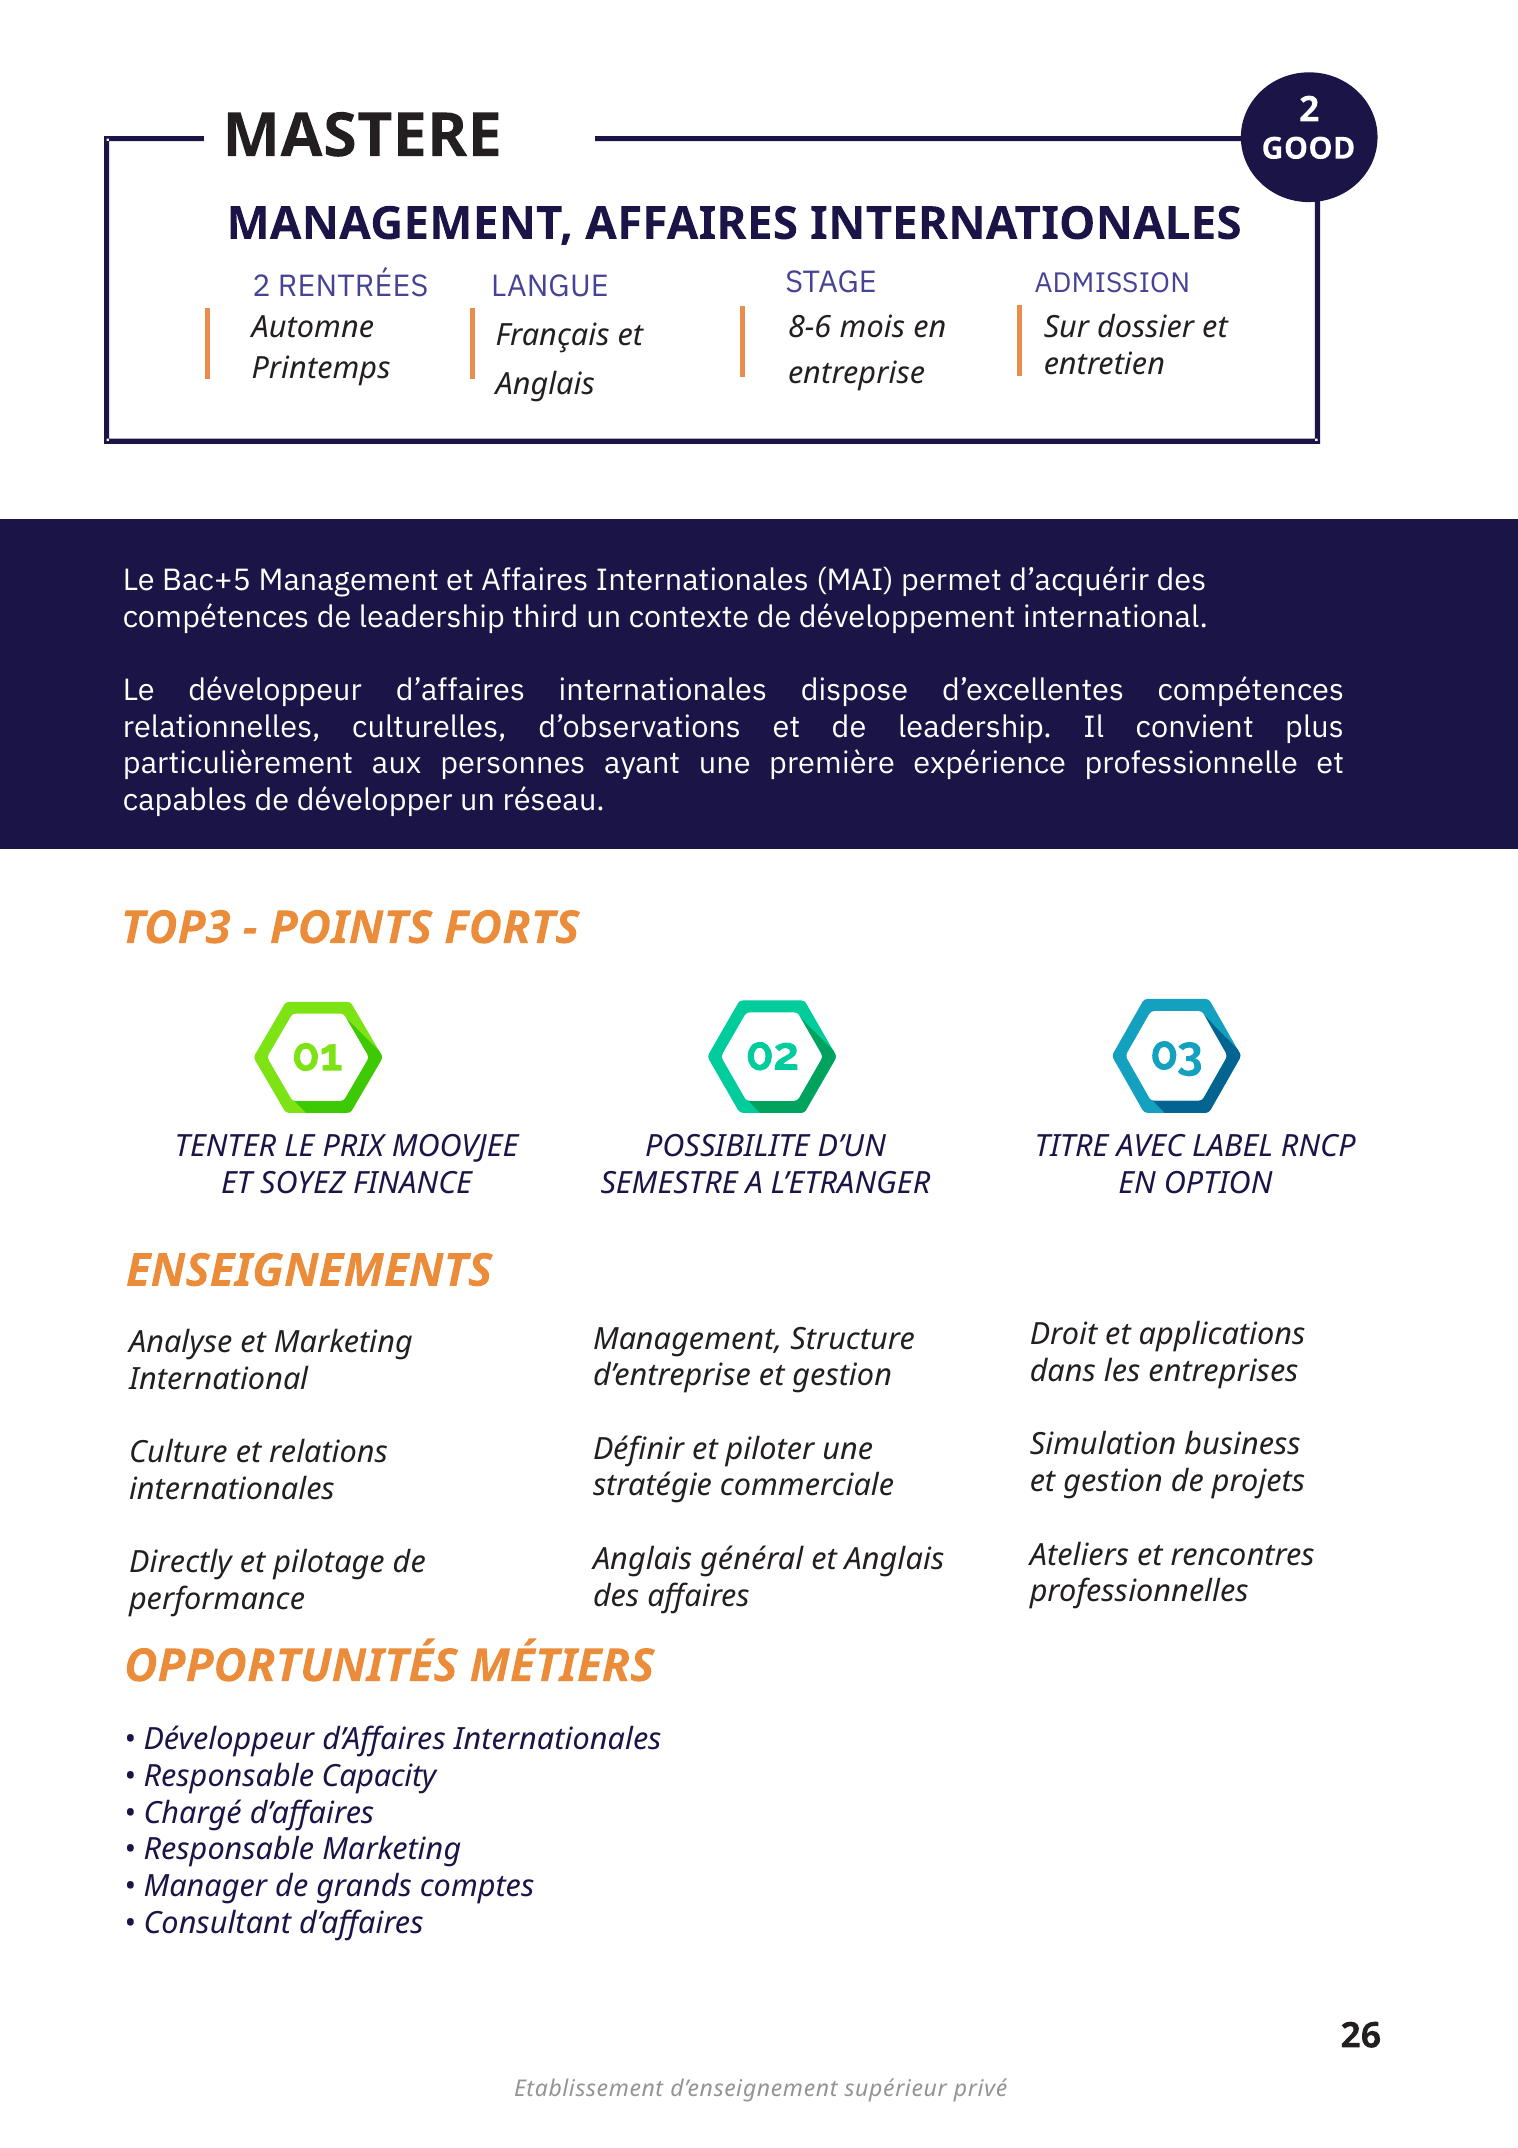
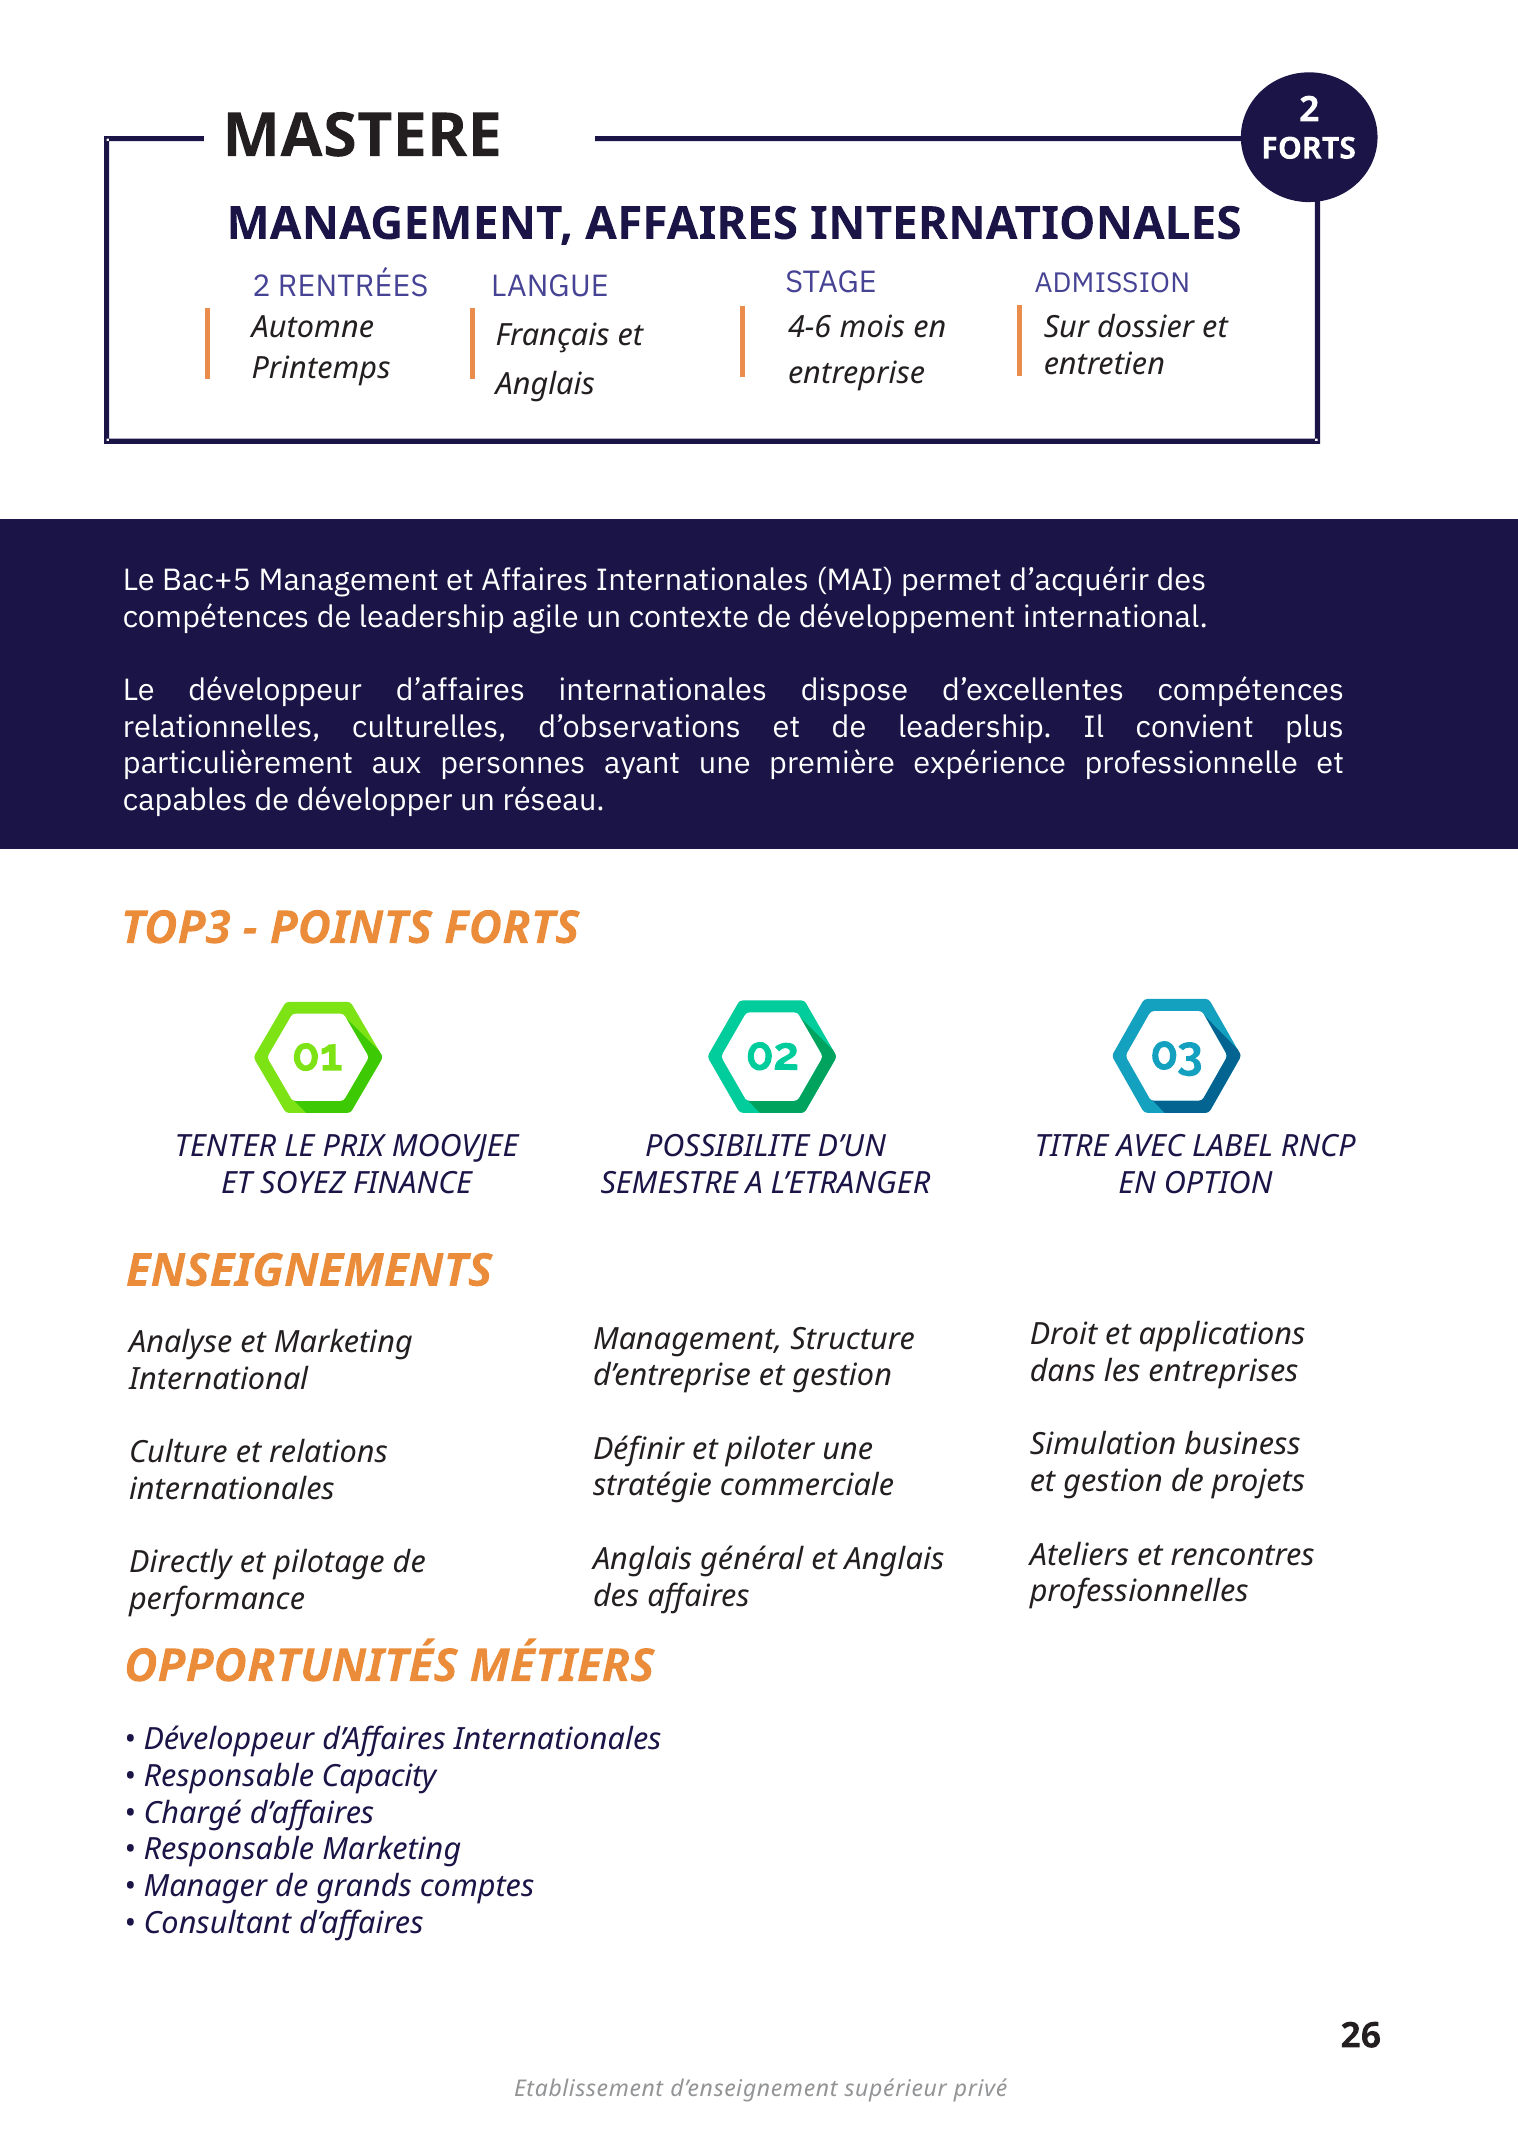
GOOD: GOOD -> FORTS (1309, 149)
8-6: 8-6 -> 4-6 (810, 328)
third: third -> agile (545, 617)
